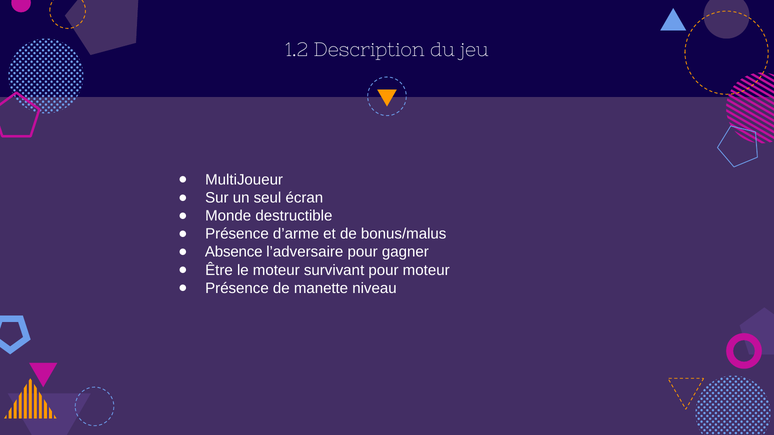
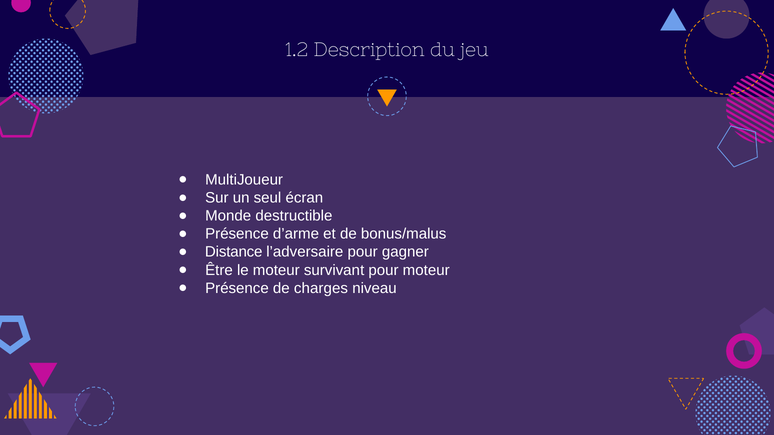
Absence: Absence -> Distance (234, 252)
manette: manette -> charges (321, 288)
